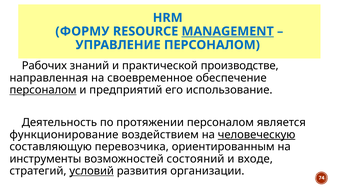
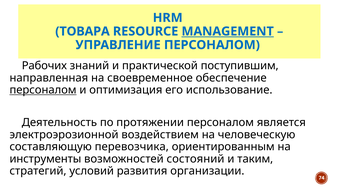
ФОРМУ: ФОРМУ -> ТОВАРА (82, 31)
производстве: производстве -> поступившим (240, 66)
предприятий: предприятий -> оптимизация (126, 90)
функционирование: функционирование -> электроэрозионной (64, 135)
человеческую underline: present -> none (257, 135)
входе: входе -> таким (255, 159)
условий underline: present -> none (92, 171)
